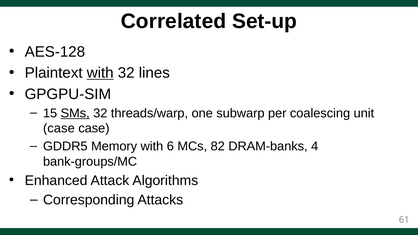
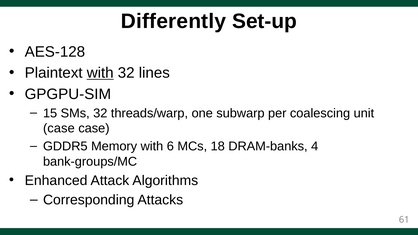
Correlated: Correlated -> Differently (173, 21)
SMs underline: present -> none (75, 113)
82: 82 -> 18 (218, 146)
